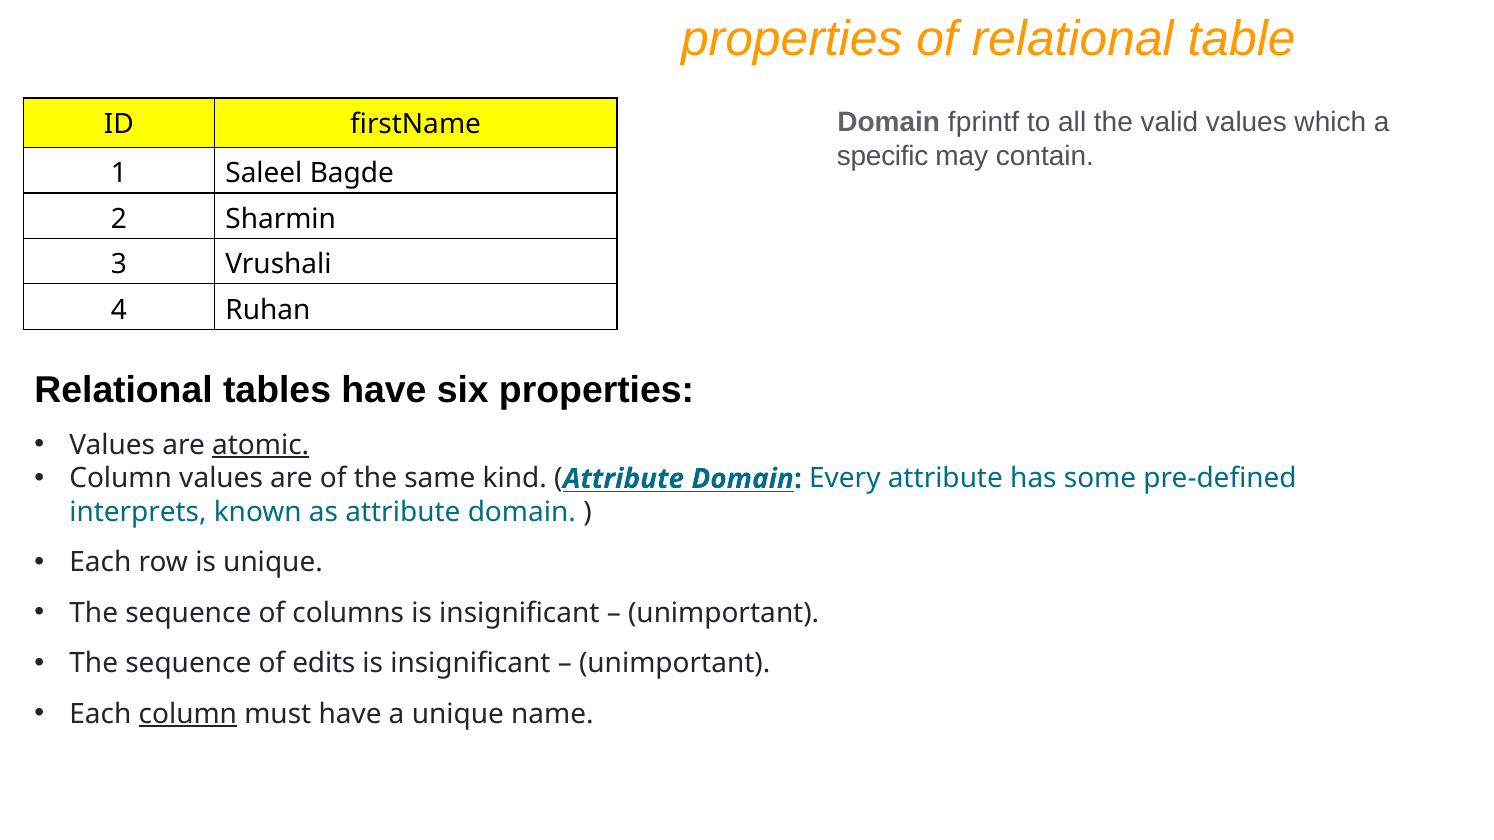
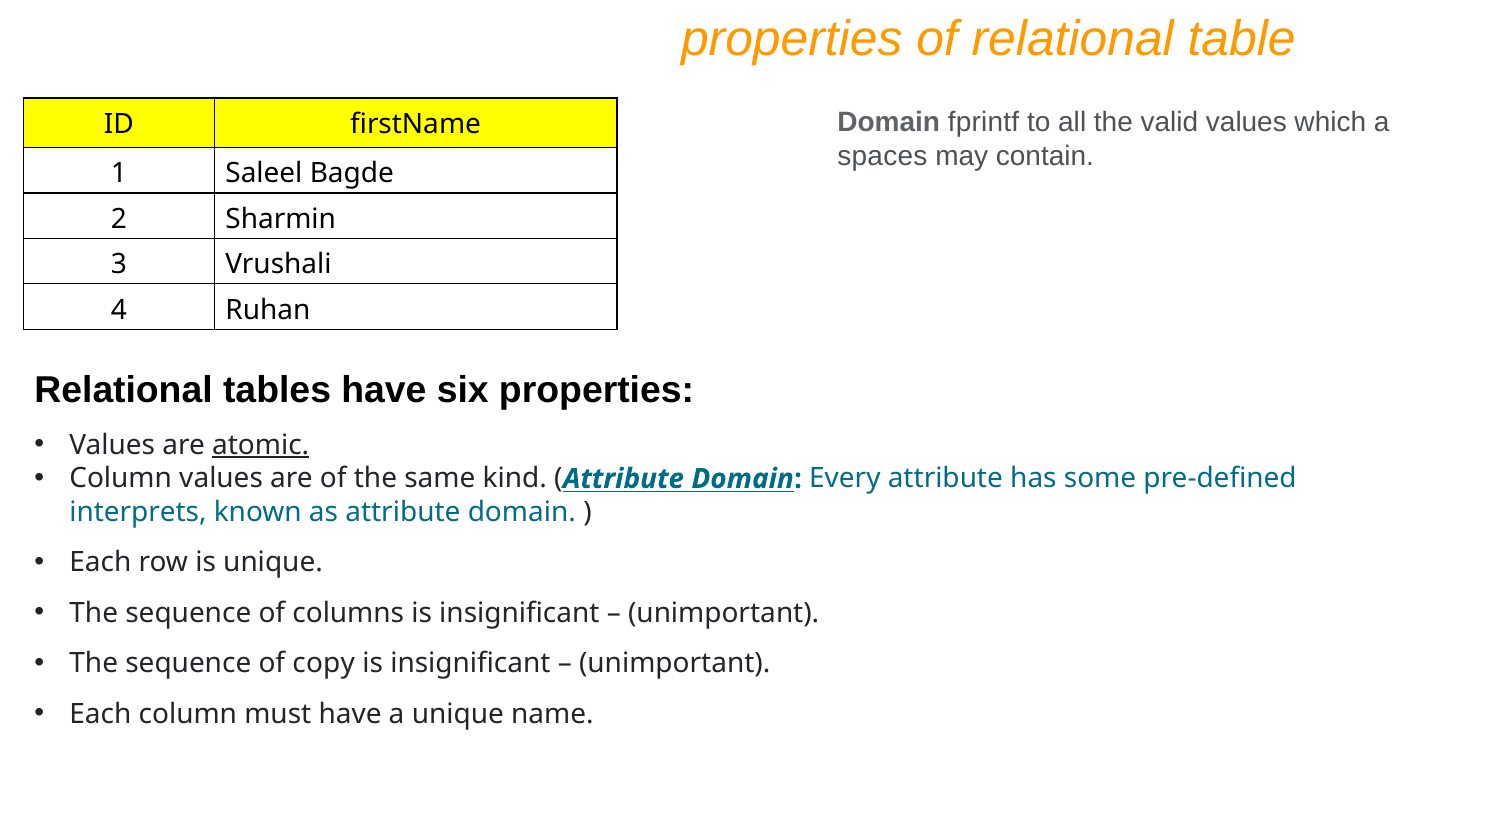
specific: specific -> spaces (882, 156)
edits: edits -> copy (324, 664)
column underline: present -> none (188, 714)
